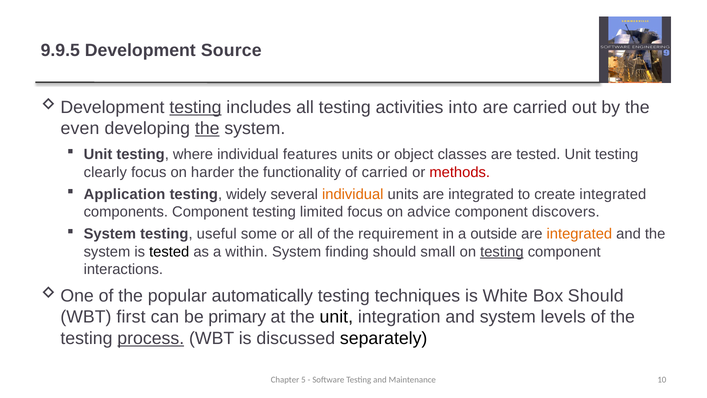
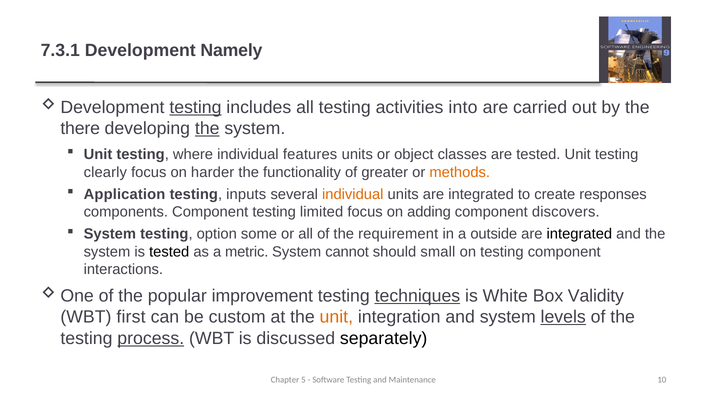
9.9.5: 9.9.5 -> 7.3.1 (60, 50)
Source: Source -> Namely (231, 50)
even: even -> there (80, 128)
of carried: carried -> greater (385, 172)
methods colour: red -> orange (460, 172)
widely: widely -> inputs (246, 194)
create integrated: integrated -> responses (613, 194)
advice: advice -> adding (429, 212)
useful: useful -> option (217, 234)
integrated colour: orange -> black (579, 234)
within: within -> metric (247, 252)
finding: finding -> cannot (347, 252)
testing underline: present -> none (502, 252)
automatically: automatically -> improvement (262, 296)
techniques underline: none -> present (417, 296)
Box Should: Should -> Validity (596, 296)
primary: primary -> custom (237, 317)
unit colour: black -> orange (336, 317)
levels underline: none -> present (563, 317)
